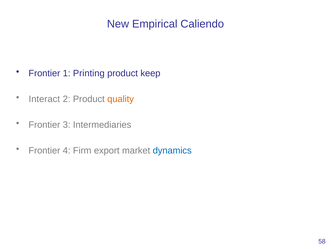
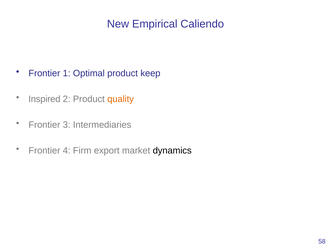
Printing: Printing -> Optimal (89, 73)
Interact: Interact -> Inspired (44, 99)
dynamics colour: blue -> black (172, 150)
